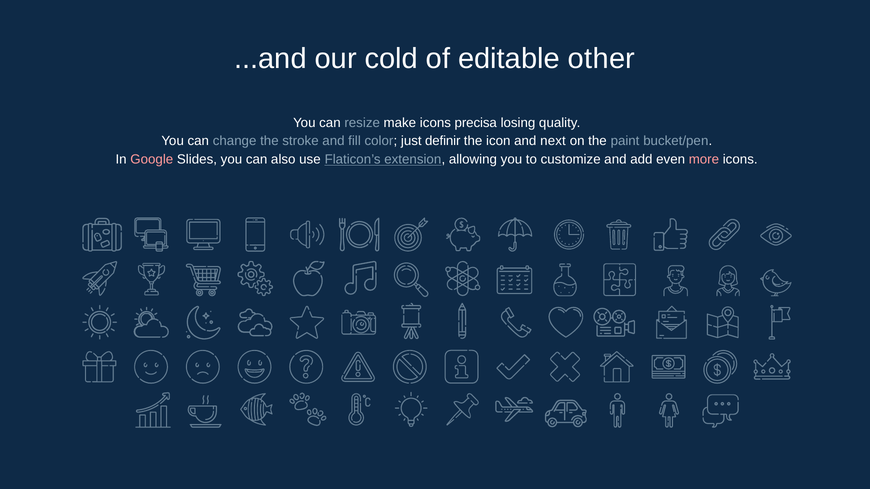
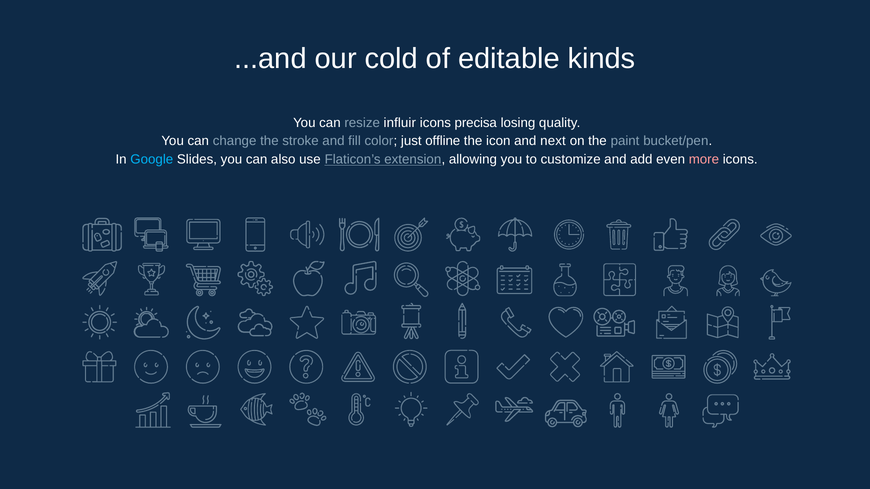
other: other -> kinds (602, 59)
make: make -> influir (400, 123)
definir: definir -> offline (443, 141)
Google colour: pink -> light blue (152, 159)
